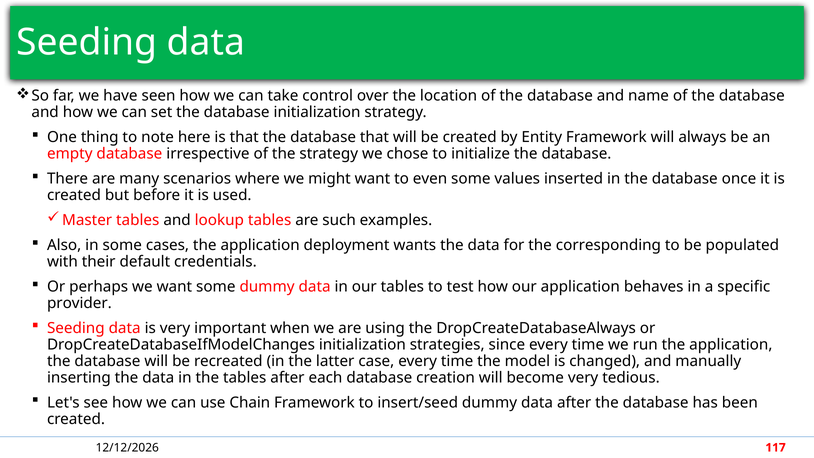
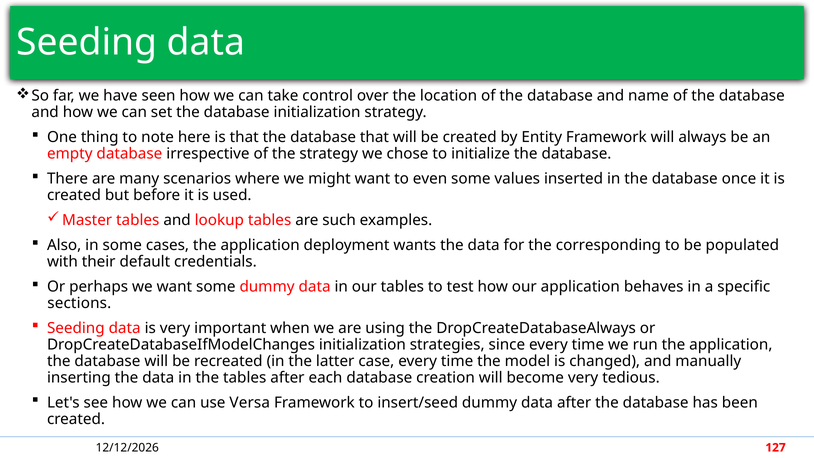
provider: provider -> sections (79, 303)
Chain: Chain -> Versa (250, 403)
117: 117 -> 127 (776, 448)
